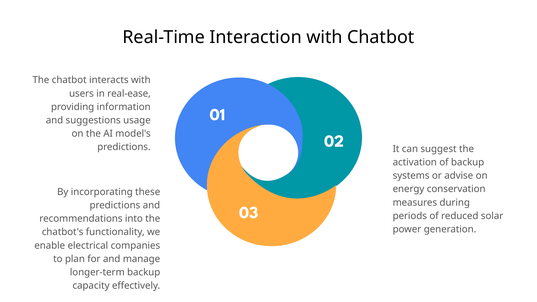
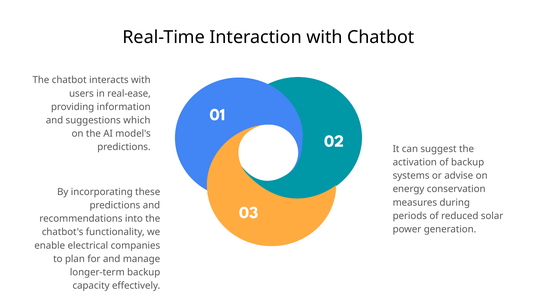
usage: usage -> which (137, 120)
